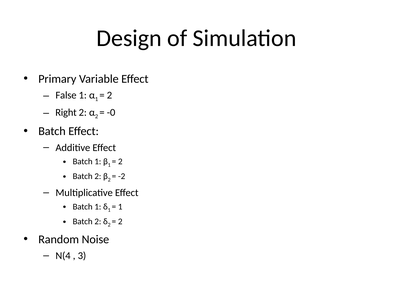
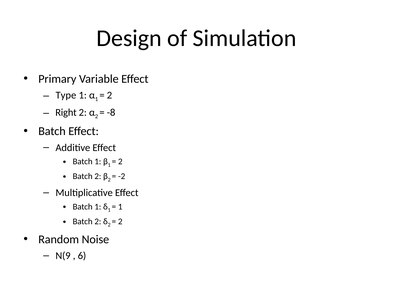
False: False -> Type (66, 95)
-0: -0 -> -8 (111, 112)
N(4: N(4 -> N(9 (63, 255)
3: 3 -> 6 (82, 255)
